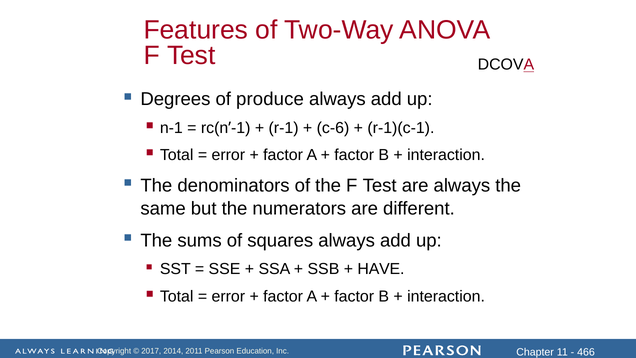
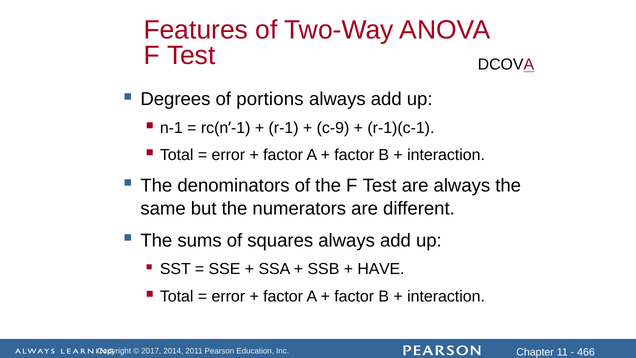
produce: produce -> portions (270, 99)
c-6: c-6 -> c-9 (333, 128)
